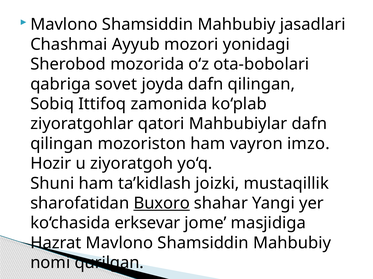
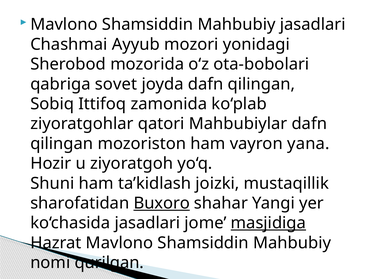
imzo: imzo -> yana (308, 144)
ko‘chasida erksevar: erksevar -> jasadlari (147, 224)
masjidiga underline: none -> present (268, 224)
